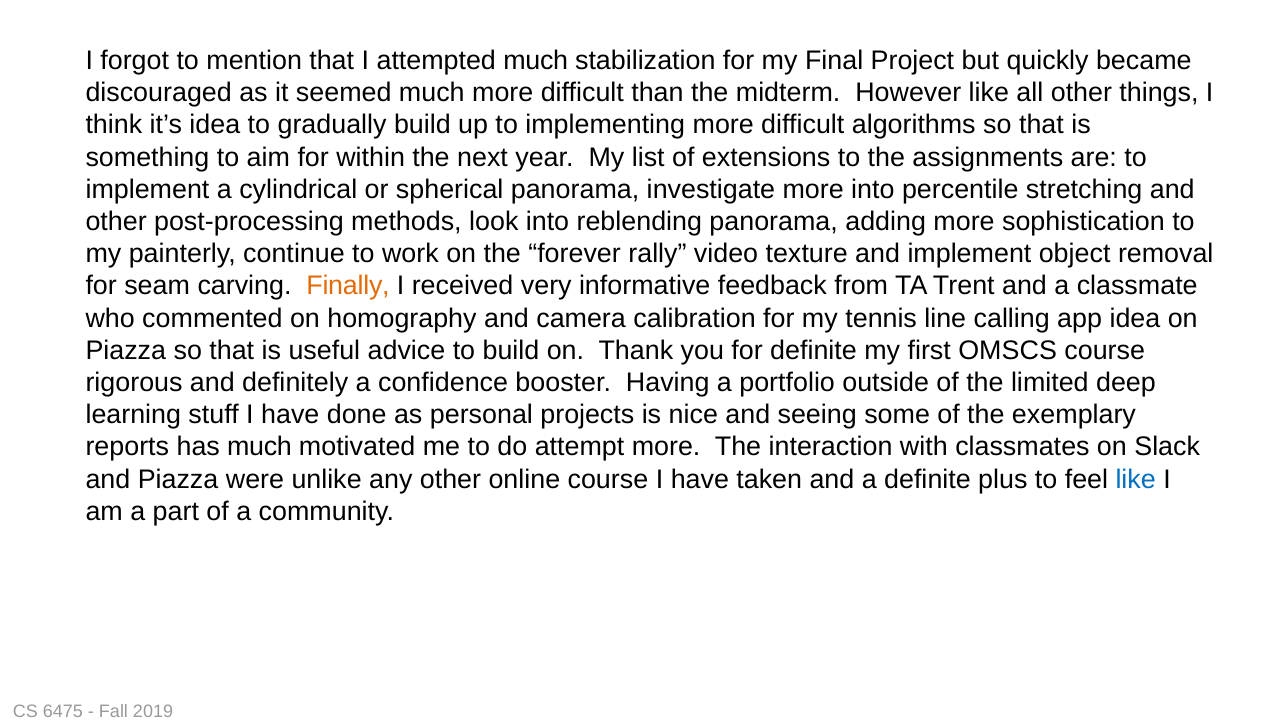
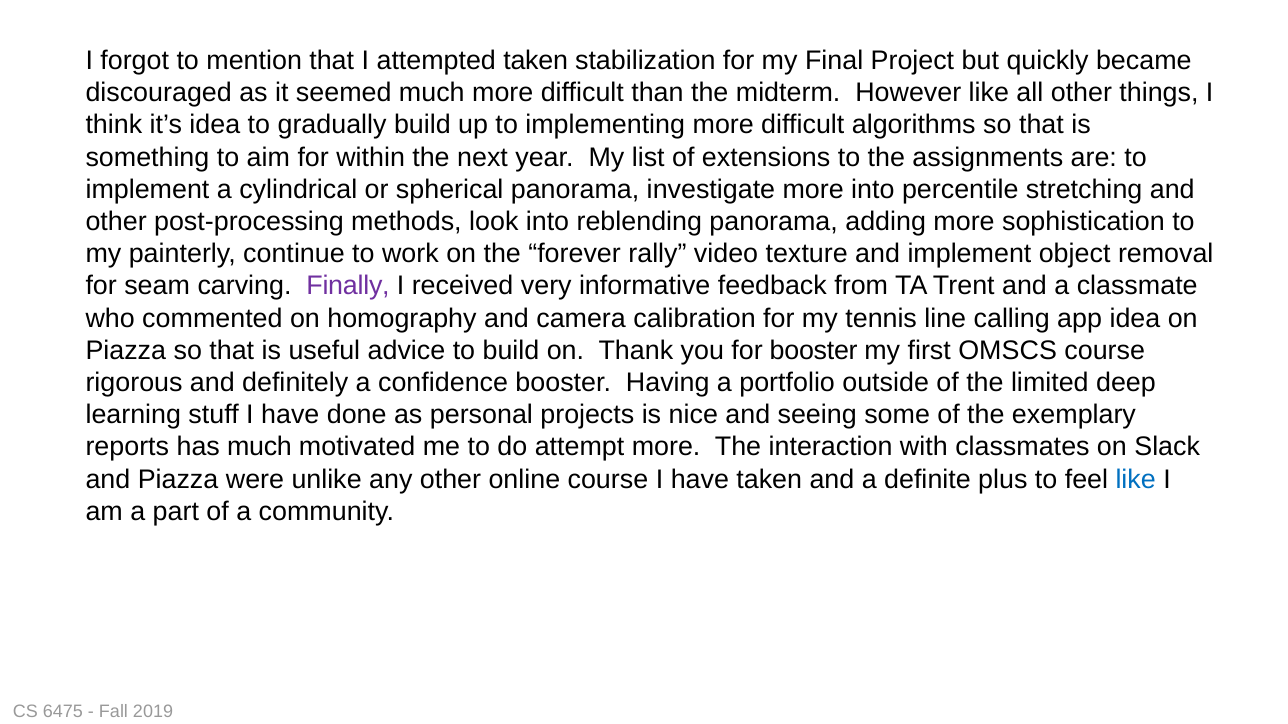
attempted much: much -> taken (536, 61)
Finally colour: orange -> purple (348, 286)
for definite: definite -> booster (814, 351)
